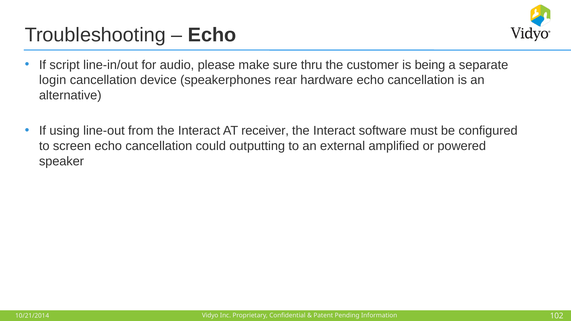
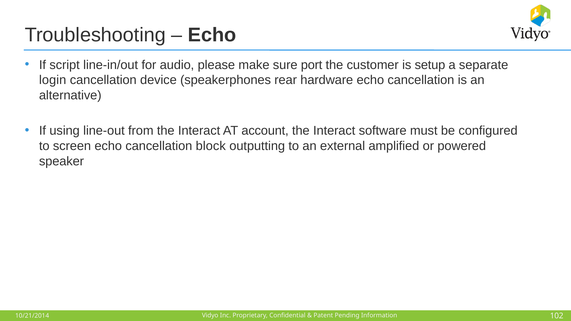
thru: thru -> port (312, 65)
being: being -> setup (430, 65)
receiver: receiver -> account (265, 131)
could: could -> block (211, 146)
